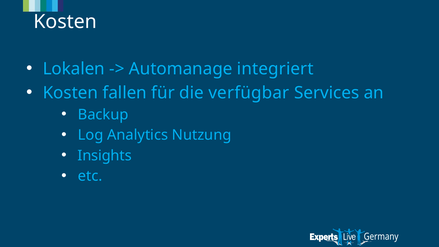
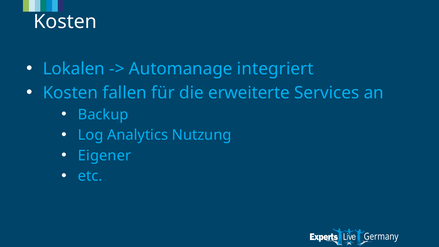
verfügbar: verfügbar -> erweiterte (249, 93)
Insights: Insights -> Eigener (105, 155)
